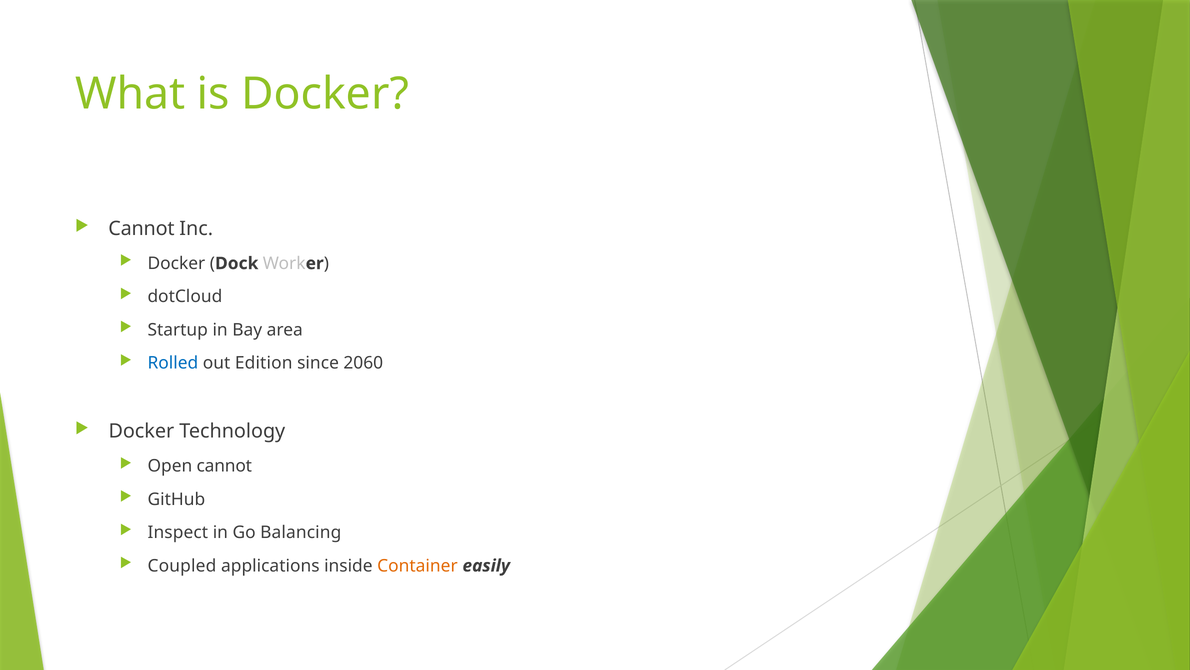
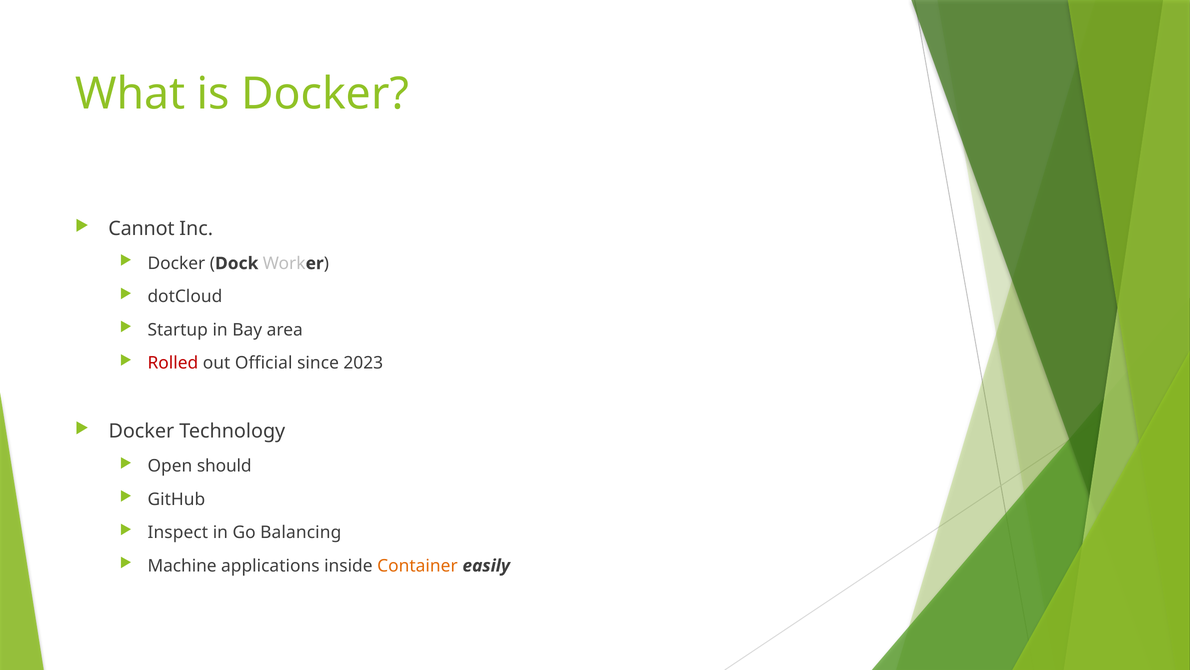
Rolled colour: blue -> red (173, 363)
Edition: Edition -> Official (264, 363)
2060: 2060 -> 2023 (363, 363)
Open cannot: cannot -> should (224, 466)
Coupled: Coupled -> Machine (182, 565)
